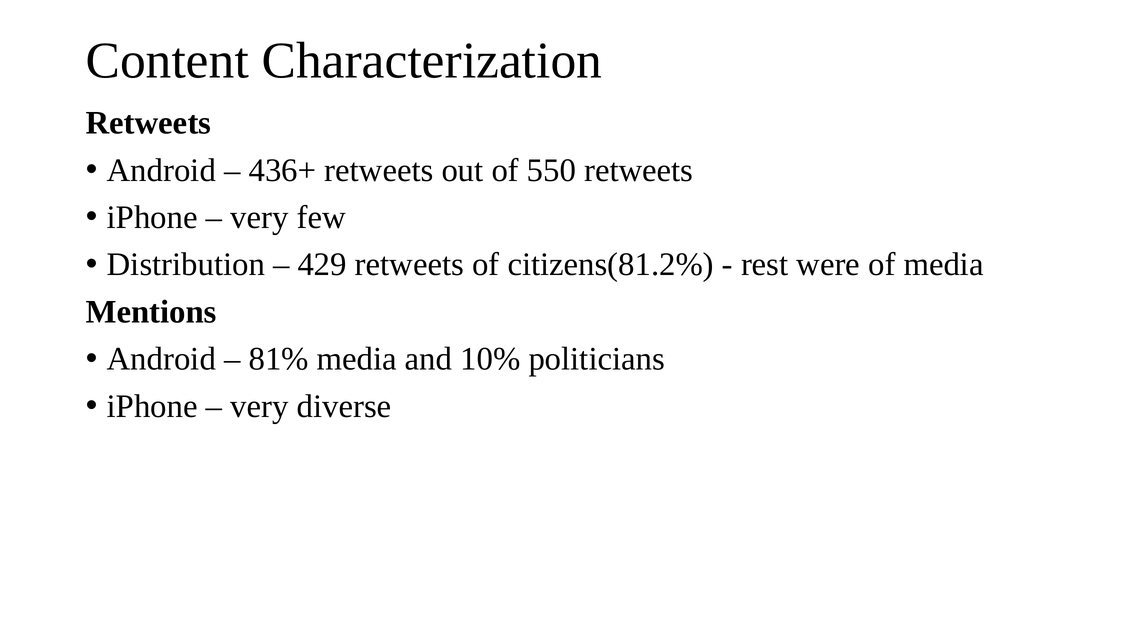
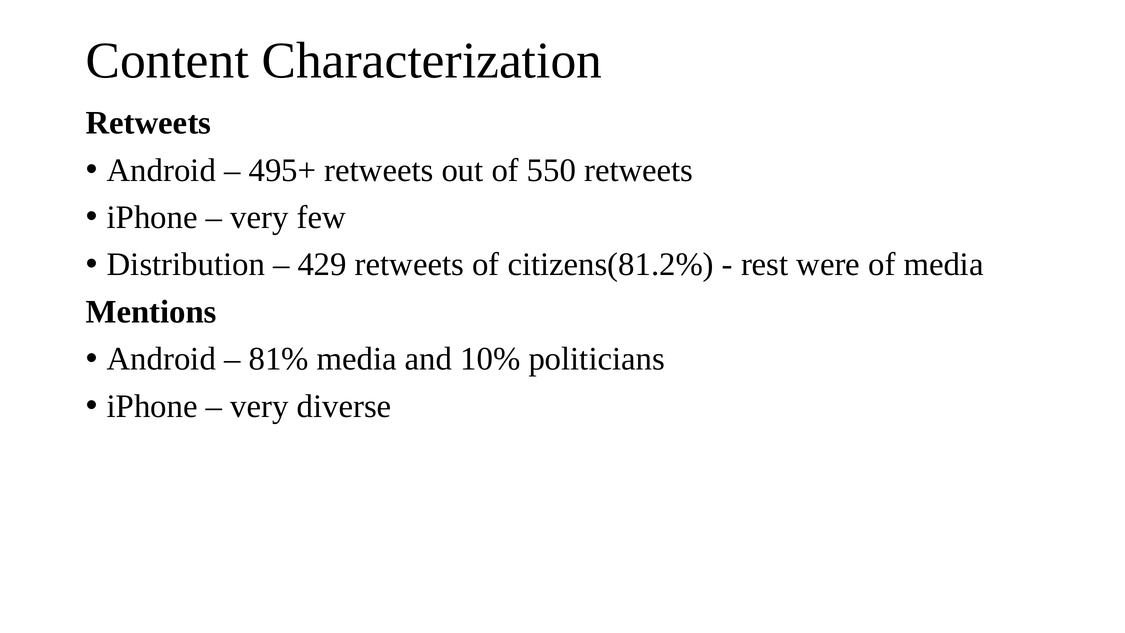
436+: 436+ -> 495+ (282, 170)
